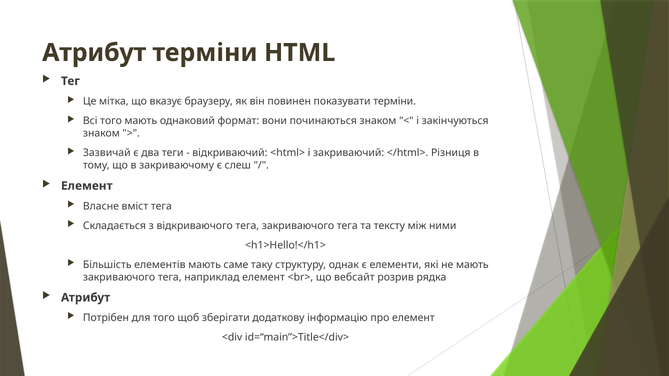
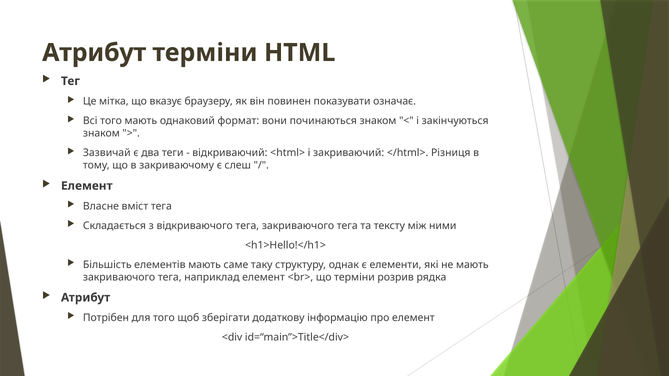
показувати терміни: терміни -> означає (395, 101)
що вебсайт: вебсайт -> терміни (354, 277)
